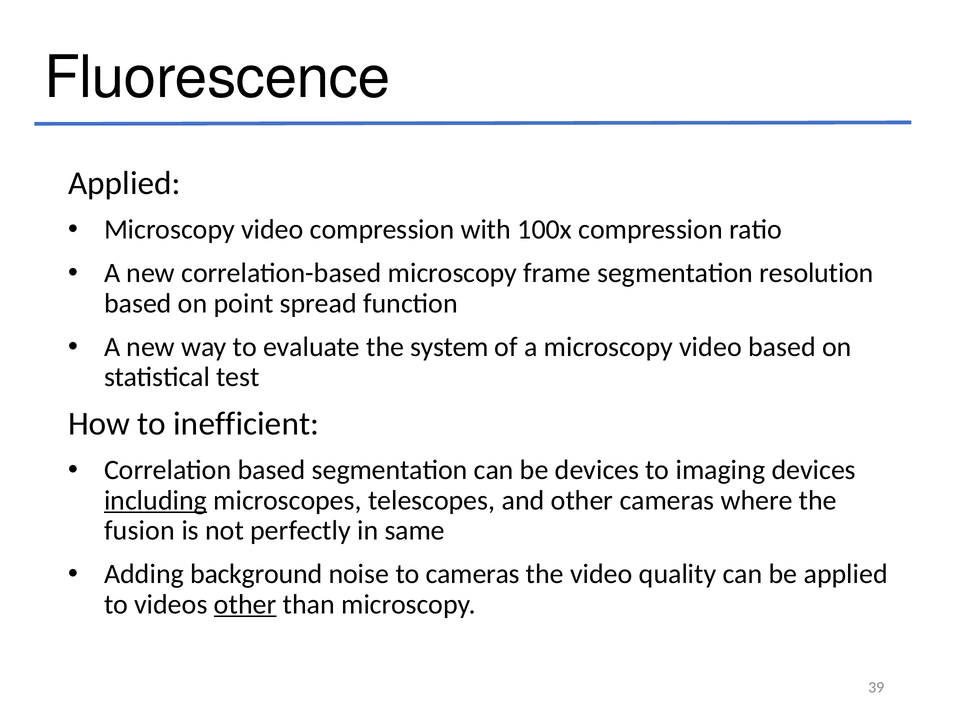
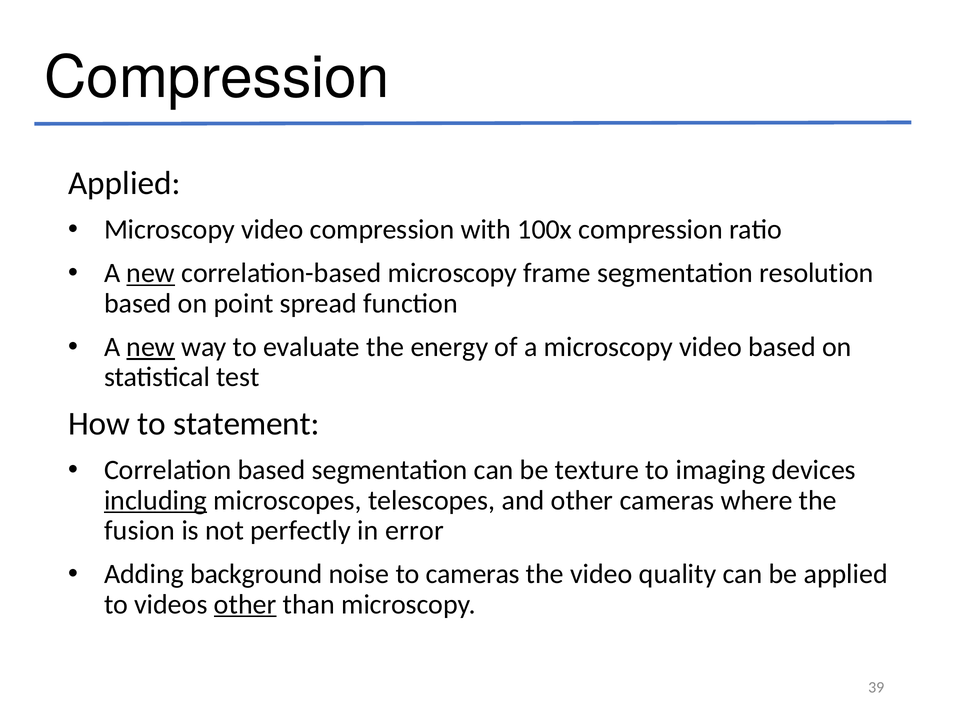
Fluorescence: Fluorescence -> Compression (217, 78)
new underline: none -> present (151, 273)
new underline: none -> present (151, 347)
system: system -> energy (449, 347)
inefficient: inefficient -> statement (246, 424)
be devices: devices -> texture (597, 470)
same: same -> error (415, 531)
